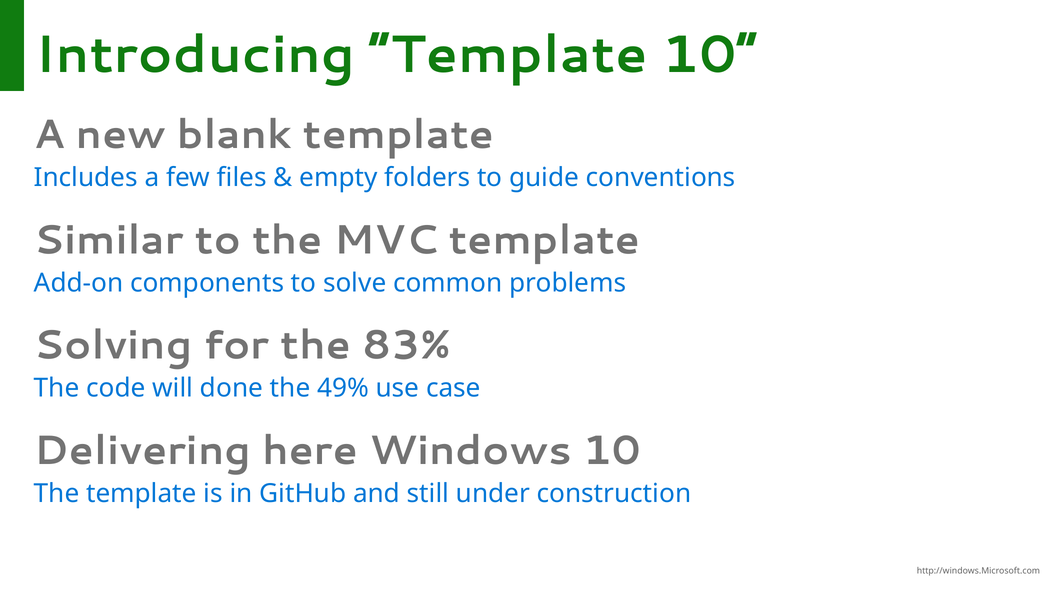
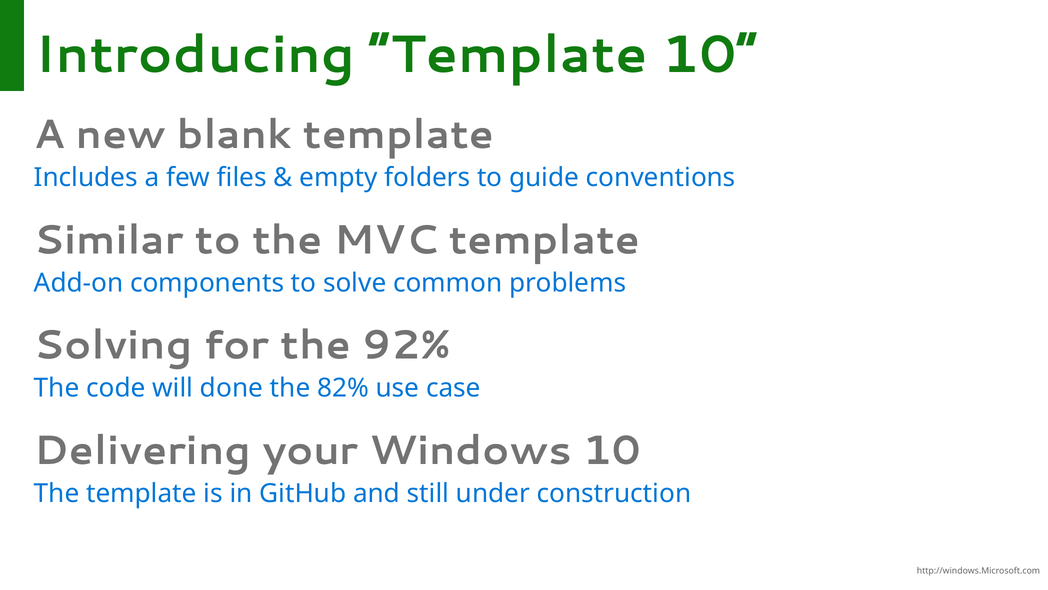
83%: 83% -> 92% (406, 345)
49%: 49% -> 82% (343, 388)
here: here -> your (310, 450)
